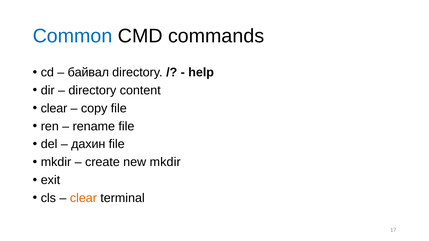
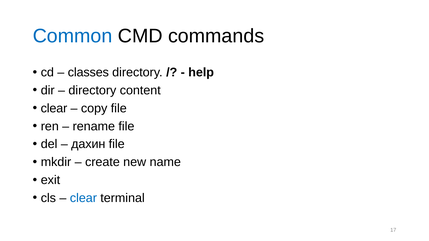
байвал: байвал -> classes (88, 73)
new mkdir: mkdir -> name (165, 162)
clear colour: orange -> blue (83, 198)
